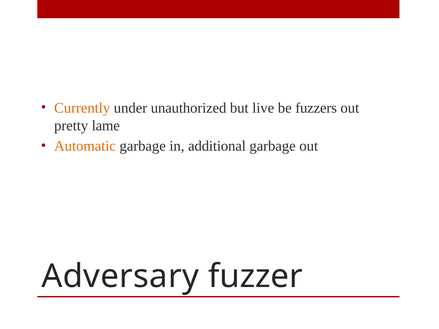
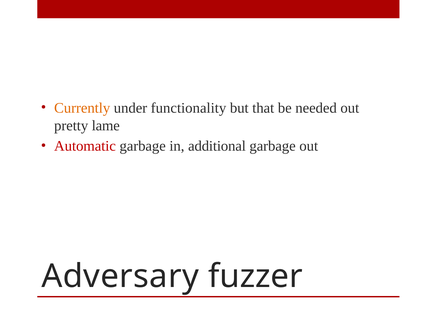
unauthorized: unauthorized -> functionality (188, 108)
live: live -> that (263, 108)
fuzzers: fuzzers -> needed (316, 108)
Automatic colour: orange -> red (85, 146)
